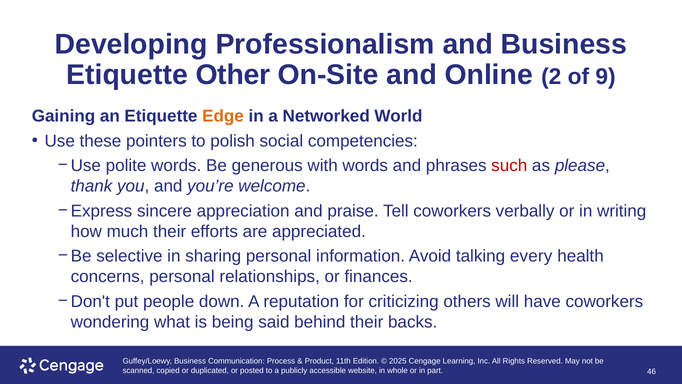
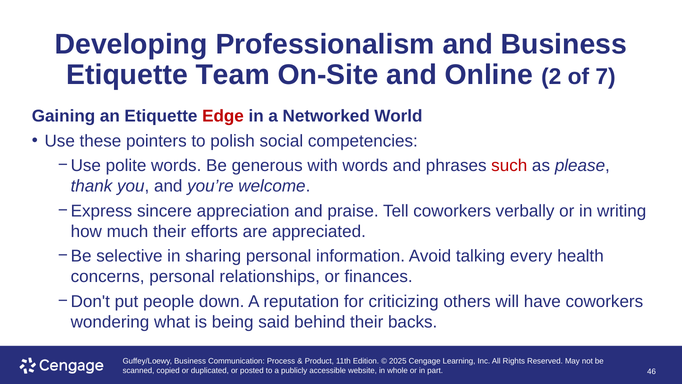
Other: Other -> Team (233, 75)
9: 9 -> 7 (605, 77)
Edge colour: orange -> red (223, 116)
